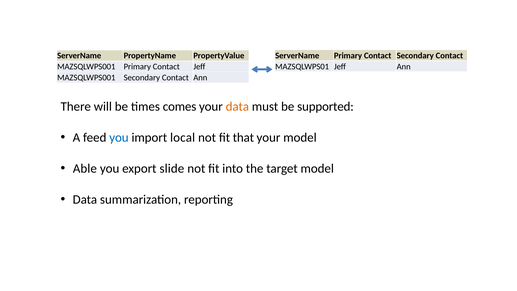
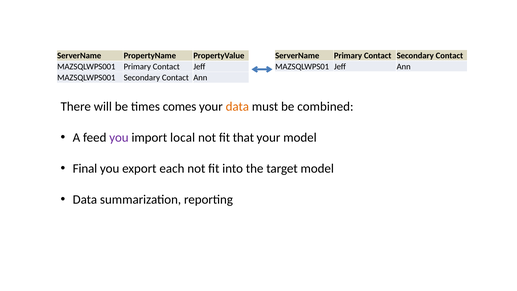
supported: supported -> combined (325, 107)
you colour: blue -> purple (119, 138)
Able: Able -> Final (85, 169)
slide: slide -> each (172, 169)
